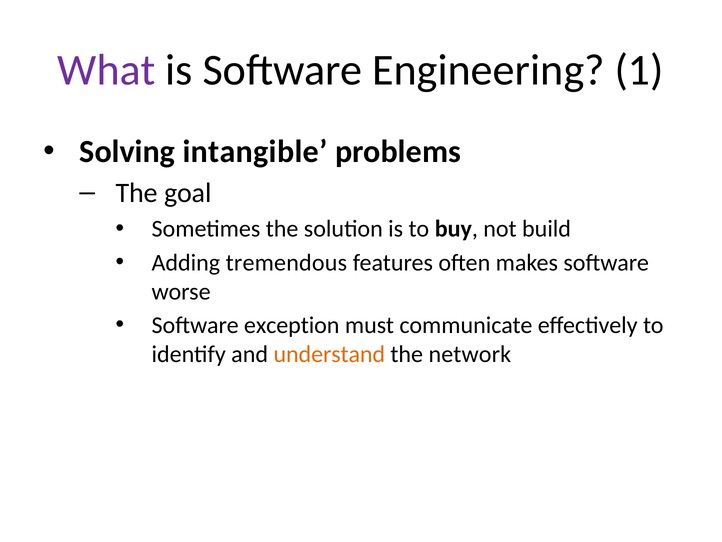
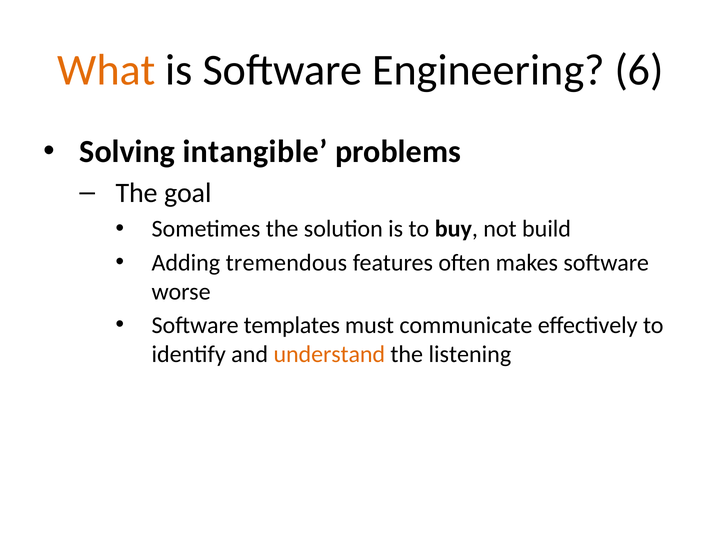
What colour: purple -> orange (106, 70)
1: 1 -> 6 (639, 70)
exception: exception -> templates (292, 325)
network: network -> listening (470, 354)
